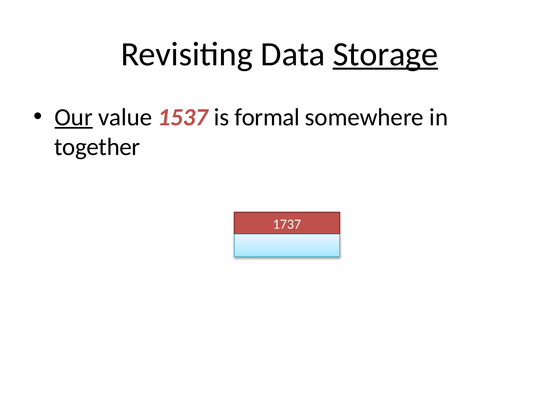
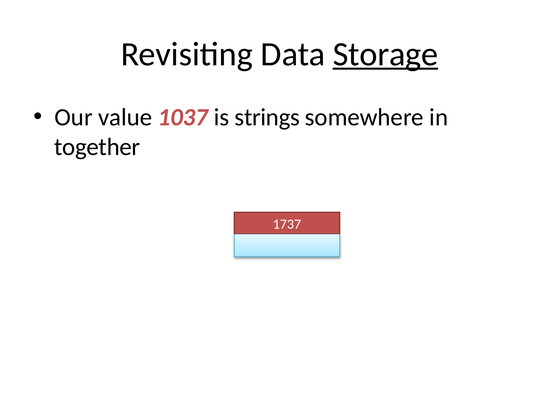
Our underline: present -> none (74, 117)
1537: 1537 -> 1037 (183, 117)
formal: formal -> strings (267, 117)
